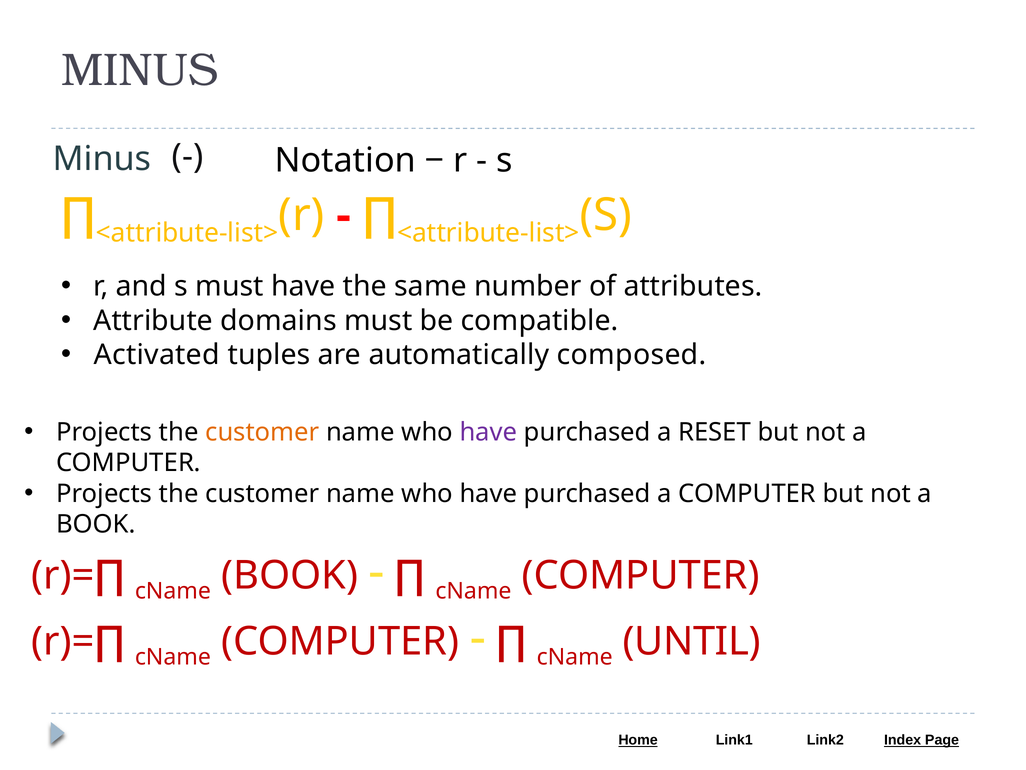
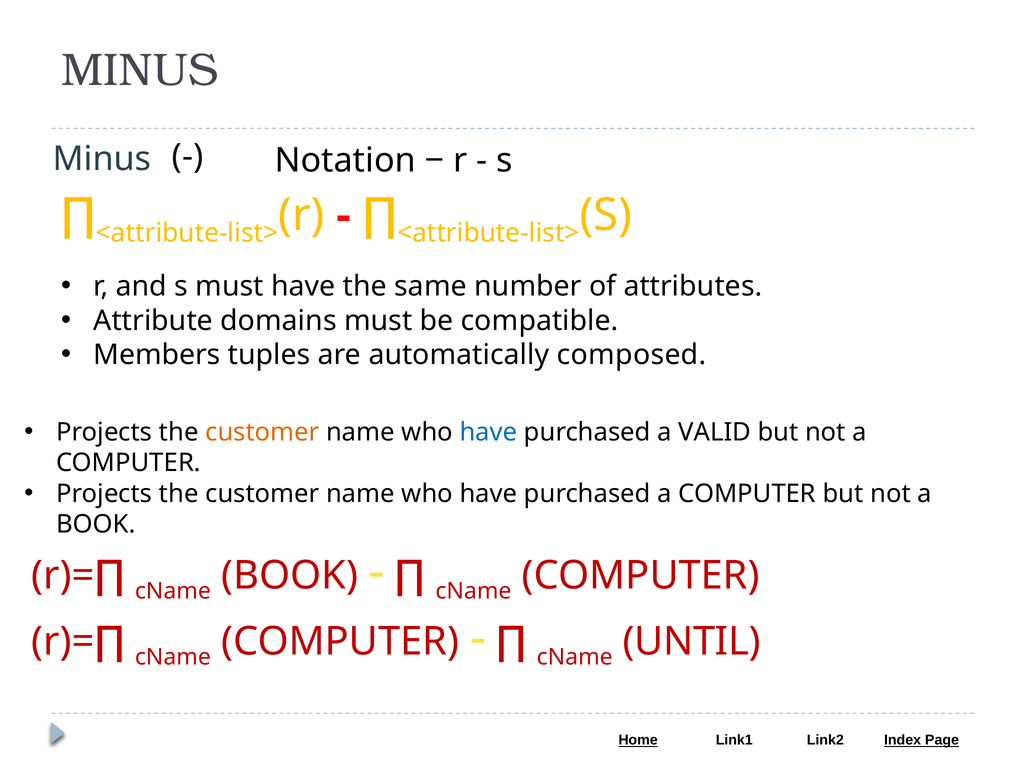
Activated: Activated -> Members (157, 355)
have colour: purple -> blue (488, 432)
RESET: RESET -> VALID (715, 432)
